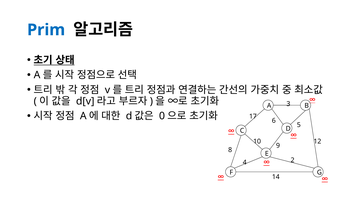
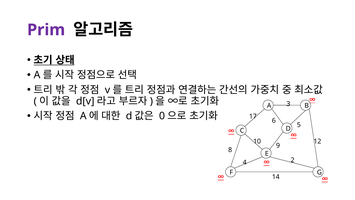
Prim colour: blue -> purple (46, 30)
